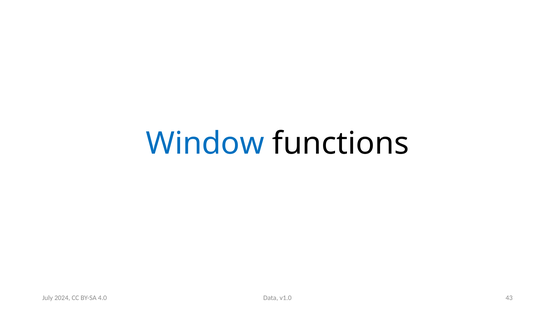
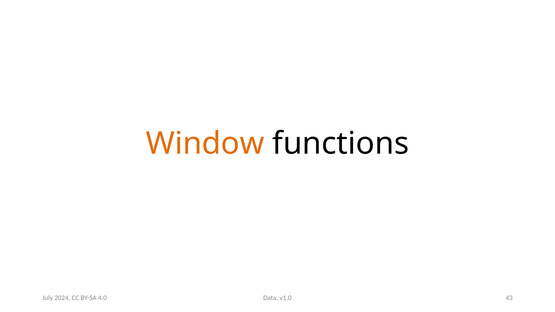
Window colour: blue -> orange (205, 144)
